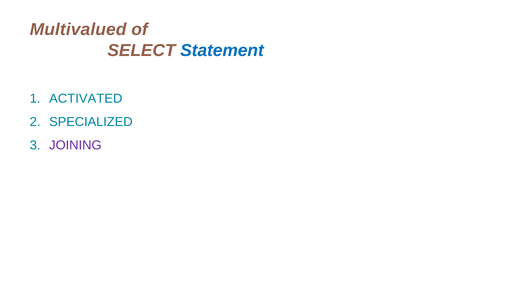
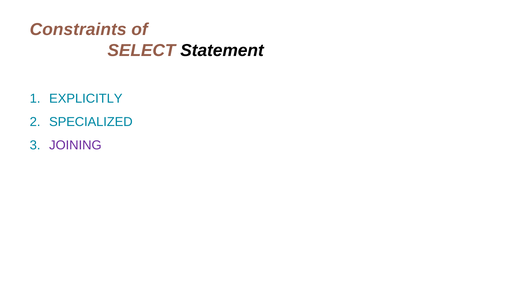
Multivalued: Multivalued -> Constraints (78, 30)
Statement colour: blue -> black (222, 50)
ACTIVATED: ACTIVATED -> EXPLICITLY (86, 99)
